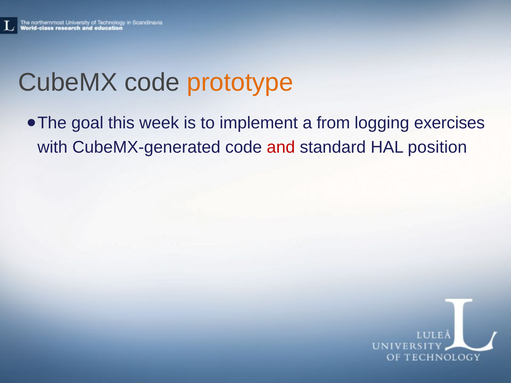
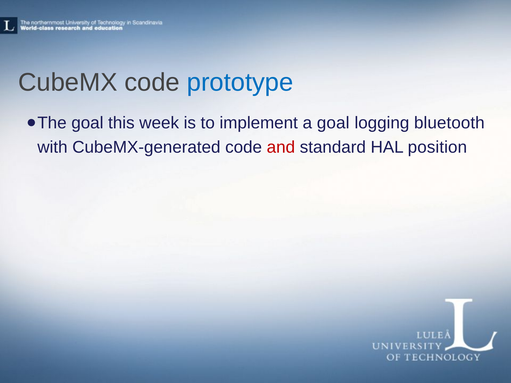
prototype colour: orange -> blue (240, 83)
a from: from -> goal (333, 123)
exercises: exercises -> bluetooth (449, 123)
